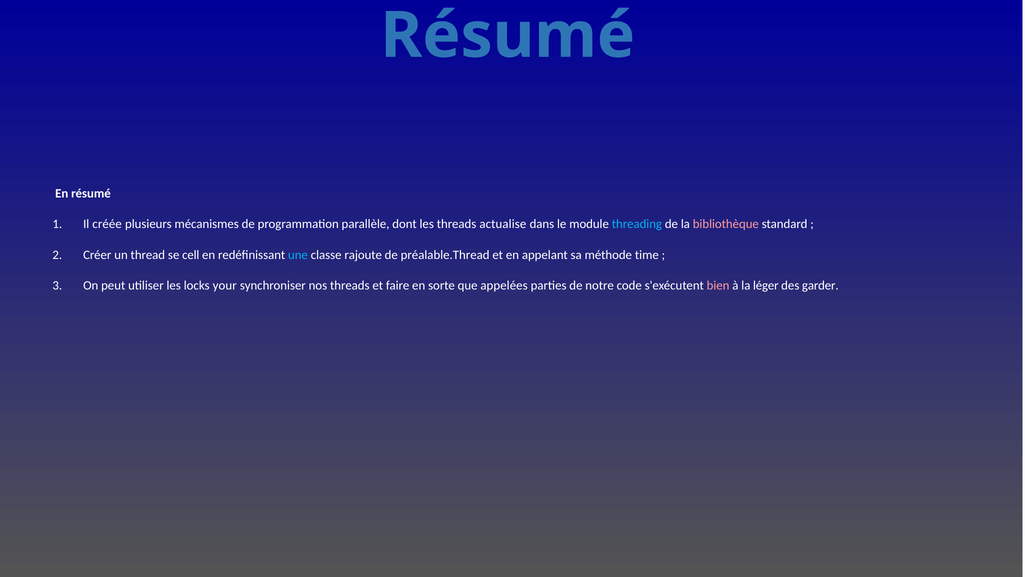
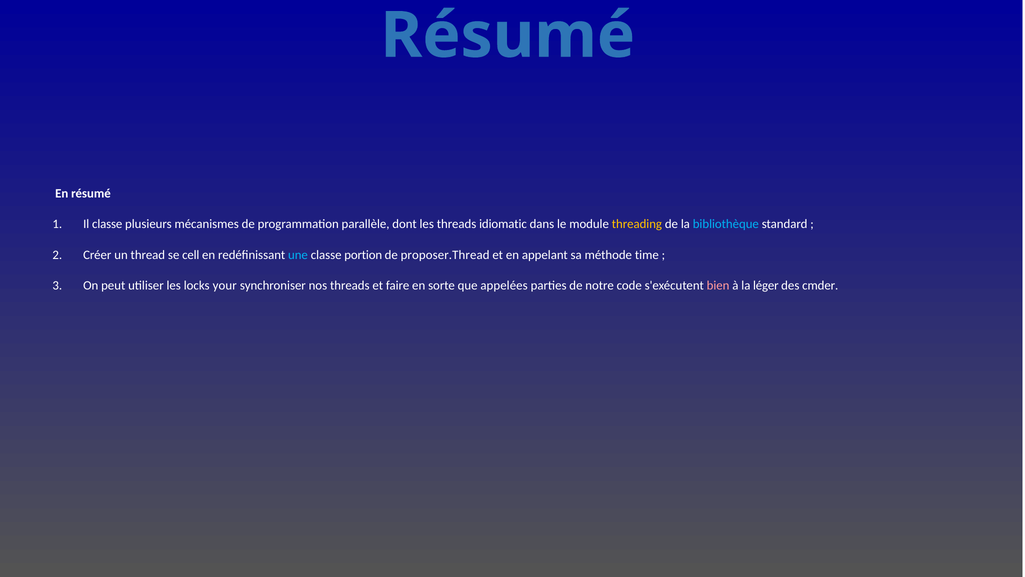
Il créée: créée -> classe (107, 224)
actualise: actualise -> idiomatic (503, 224)
threading colour: light blue -> yellow (637, 224)
bibliothèque colour: pink -> light blue (726, 224)
rajoute: rajoute -> portion (363, 255)
préalable.Thread: préalable.Thread -> proposer.Thread (445, 255)
garder: garder -> cmder (820, 285)
